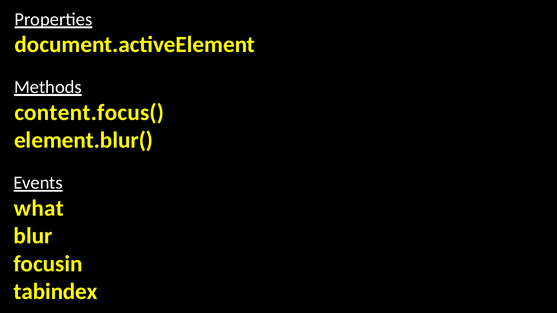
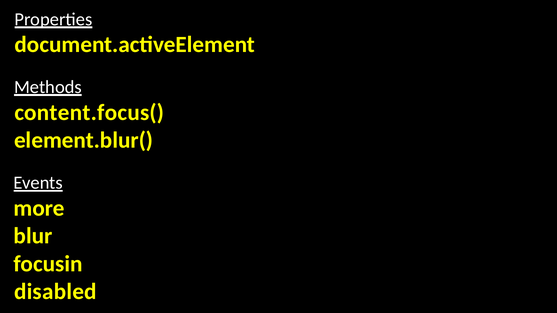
what: what -> more (39, 208)
tabindex: tabindex -> disabled (55, 292)
